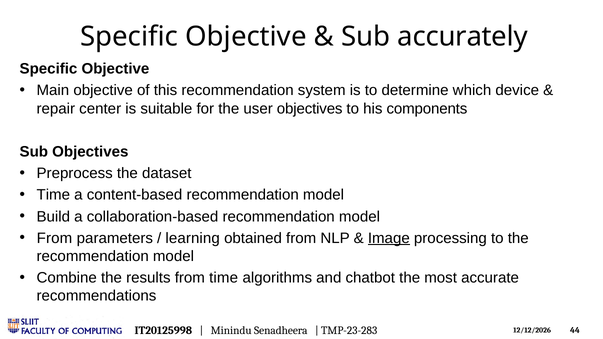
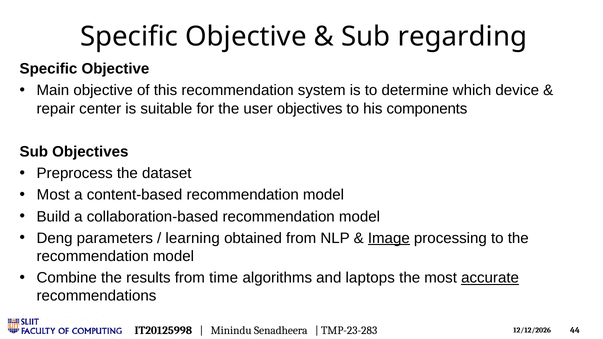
accurately: accurately -> regarding (462, 37)
Time: Time -> Most (53, 195)
From: From -> Deng (55, 238)
chatbot: chatbot -> laptops (370, 278)
accurate underline: none -> present (490, 278)
